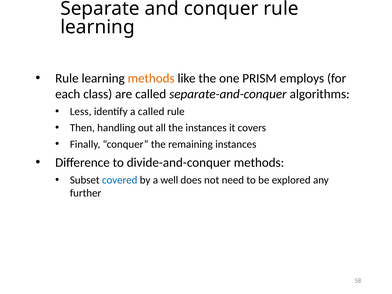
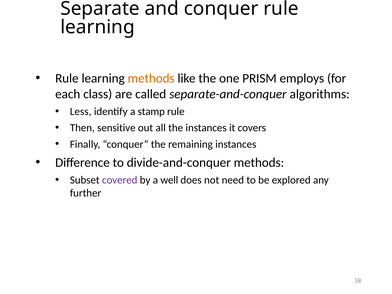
a called: called -> stamp (151, 112)
handling: handling -> sensitive (116, 128)
covered colour: blue -> purple (120, 180)
